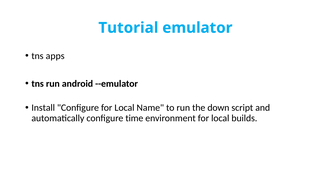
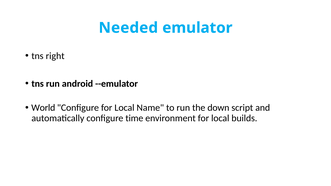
Tutorial: Tutorial -> Needed (128, 28)
apps: apps -> right (55, 56)
Install: Install -> World (43, 108)
